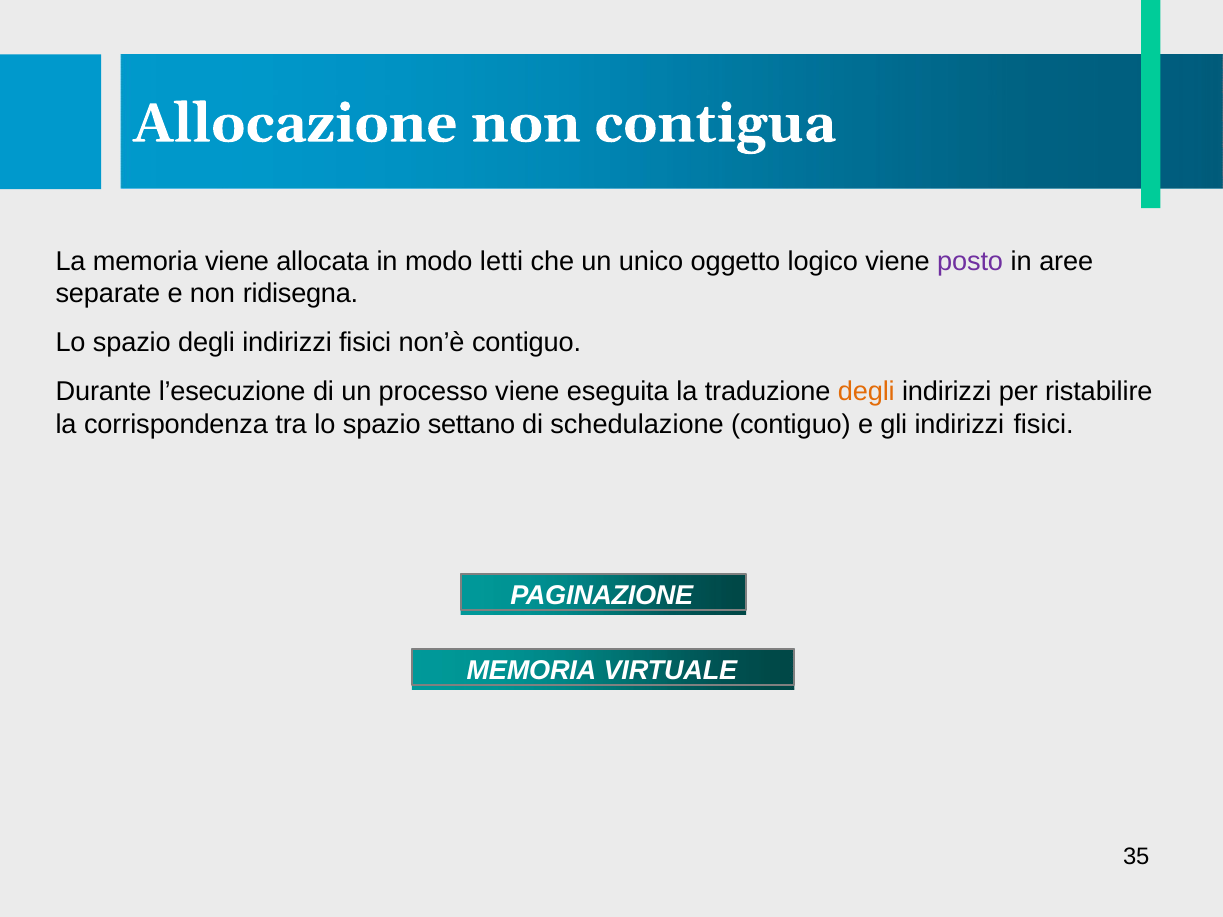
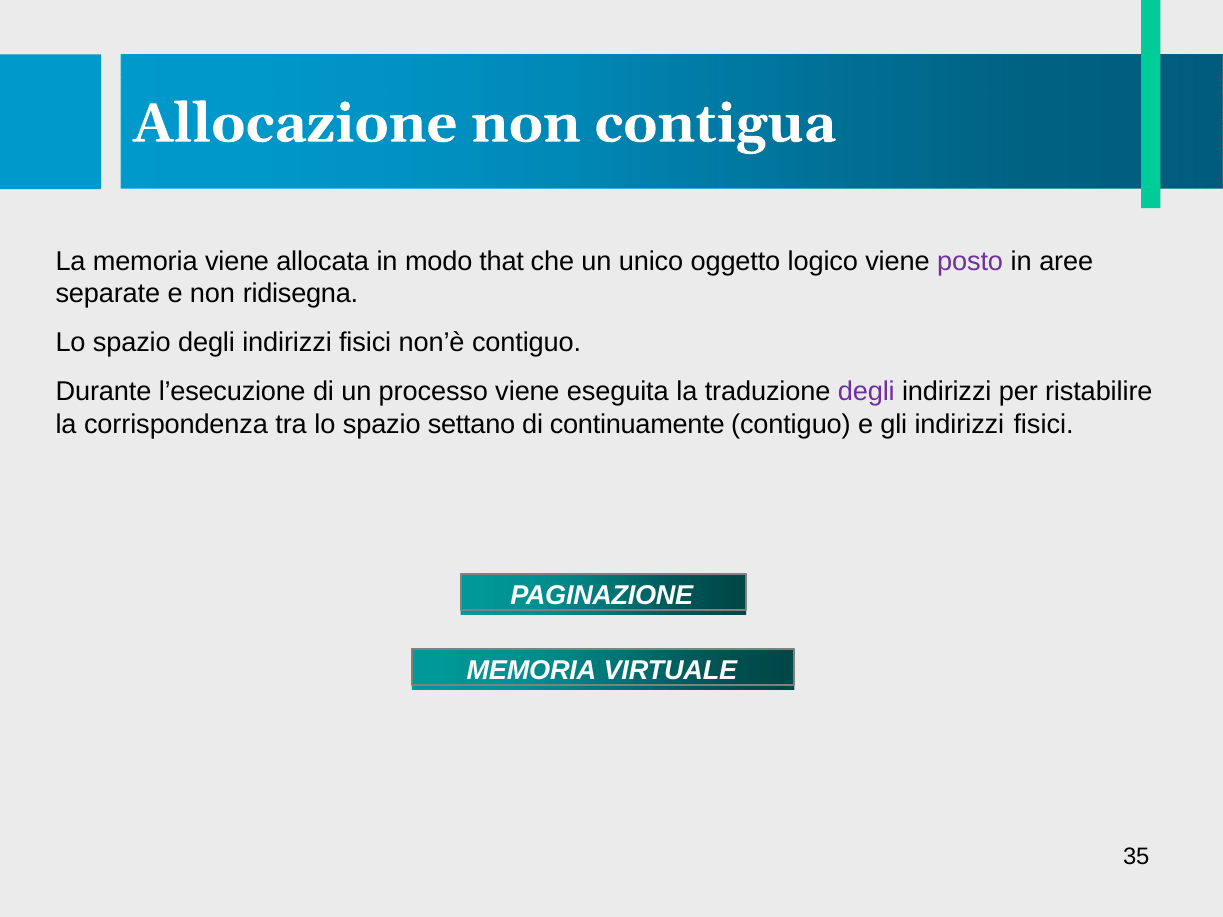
letti: letti -> that (502, 261)
degli colour: orange -> purple (866, 392)
schedulazione: schedulazione -> continuamente (637, 424)
